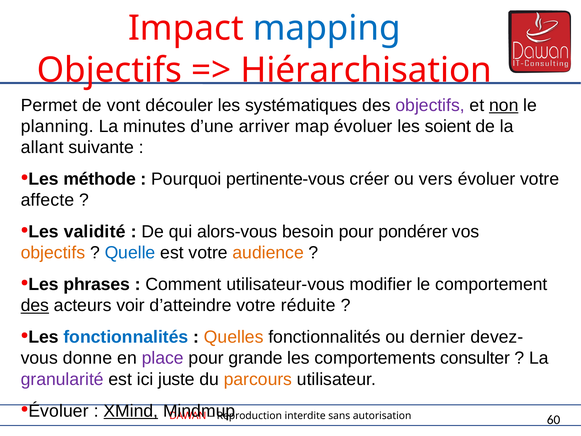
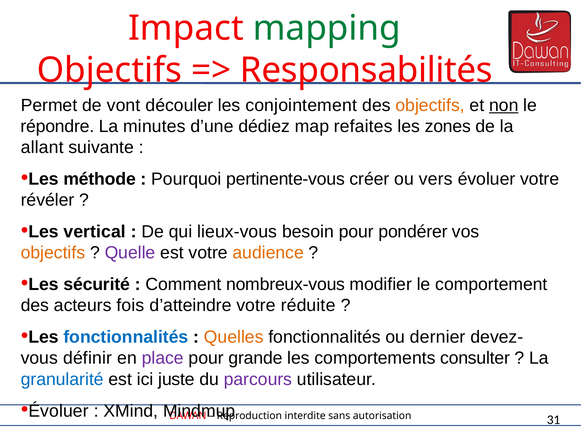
mapping colour: blue -> green (327, 28)
Hiérarchisation: Hiérarchisation -> Responsabilités (366, 70)
systématiques: systématiques -> conjointement (301, 105)
objectifs colour: purple -> orange (430, 105)
planning: planning -> répondre (57, 126)
arriver: arriver -> dédiez (264, 126)
map évoluer: évoluer -> refaites (363, 126)
soient: soient -> zones (448, 126)
affecte: affecte -> révéler (48, 200)
validité: validité -> vertical (95, 232)
alors-vous: alors-vous -> lieux-vous (237, 232)
Quelle colour: blue -> purple (130, 253)
phrases: phrases -> sécurité (97, 284)
utilisateur-vous: utilisateur-vous -> nombreux-vous (286, 284)
des underline: present -> none (35, 305)
voir: voir -> fois (130, 305)
donne: donne -> définir (88, 358)
granularité colour: purple -> blue (62, 379)
parcours colour: orange -> purple (258, 379)
XMind underline: present -> none (131, 411)
60: 60 -> 31 (554, 420)
